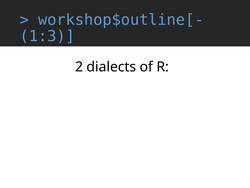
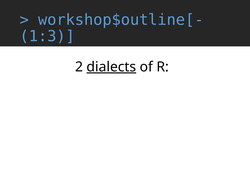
dialects underline: none -> present (111, 67)
